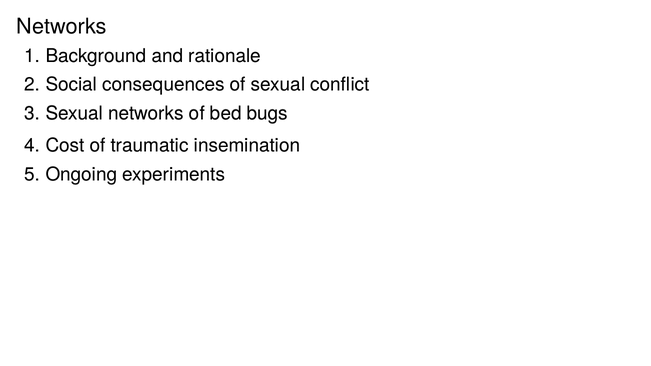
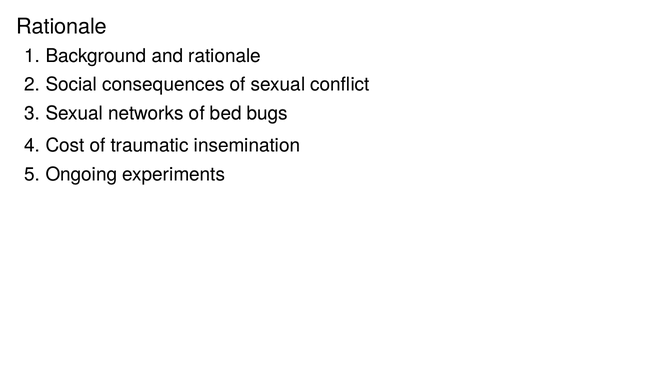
Networks: Networks -> Rationale (62, 27)
